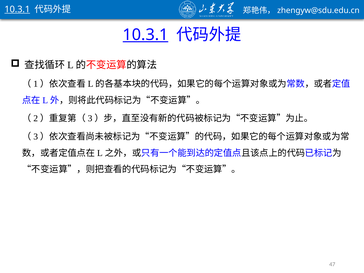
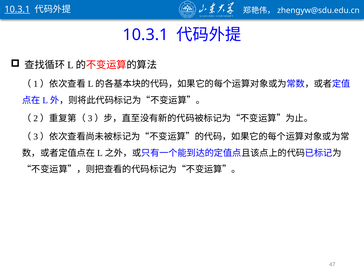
10.3.1 underline: present -> none (146, 35)
